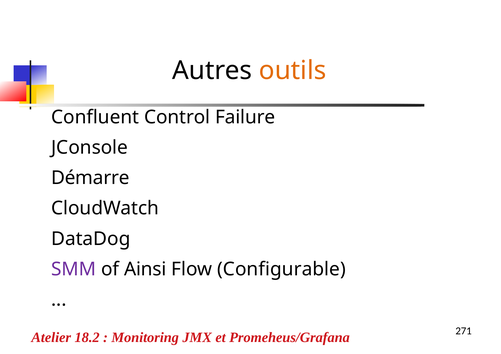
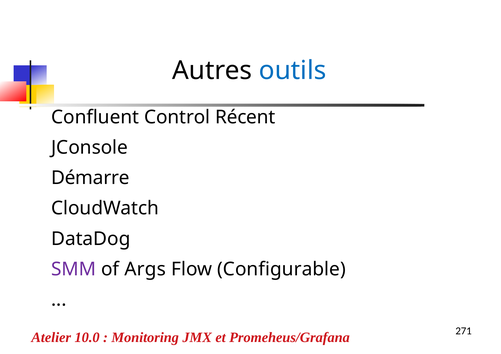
outils colour: orange -> blue (293, 70)
Failure: Failure -> Récent (245, 117)
Ainsi: Ainsi -> Args (145, 269)
18.2: 18.2 -> 10.0 (87, 338)
